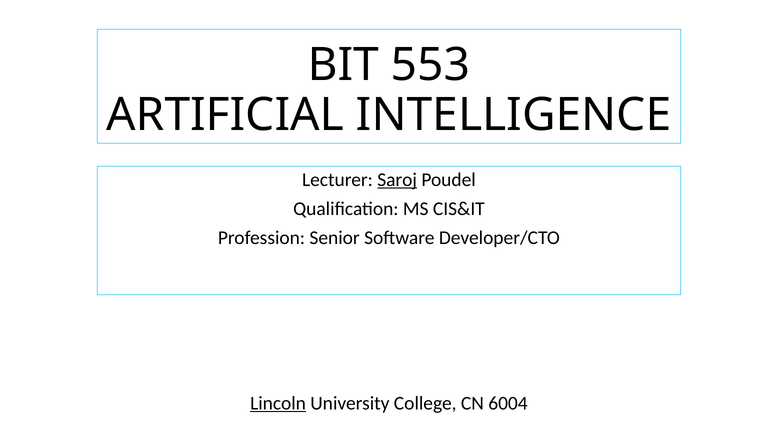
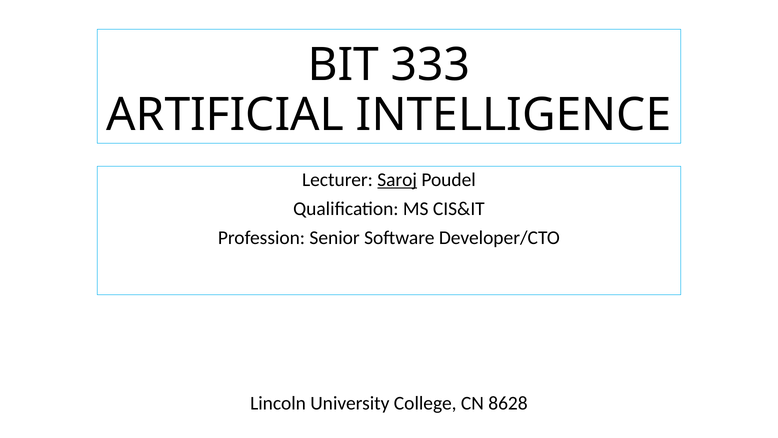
553: 553 -> 333 (431, 65)
Lincoln underline: present -> none (278, 403)
6004: 6004 -> 8628 (508, 403)
